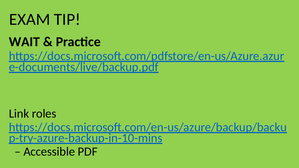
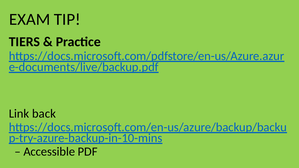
WAIT: WAIT -> TIERS (24, 42)
roles: roles -> back (44, 114)
